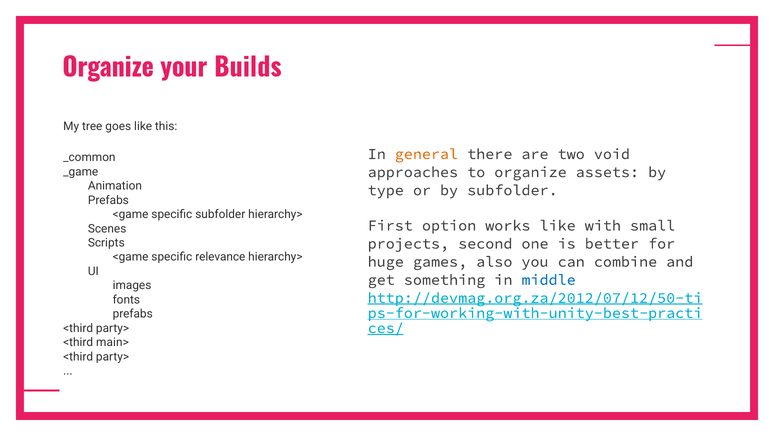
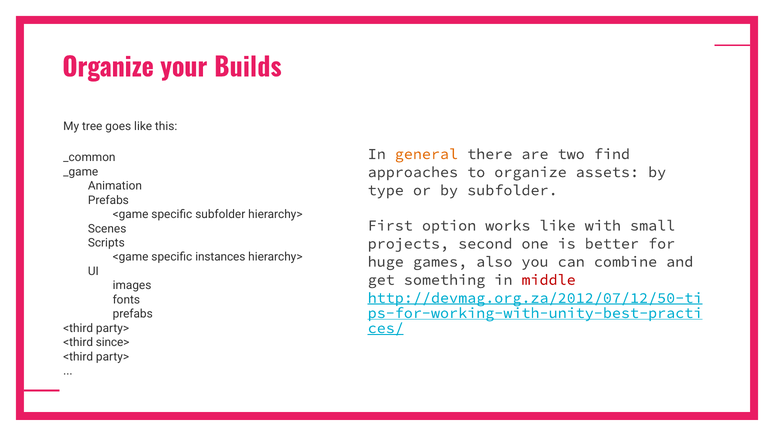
void: void -> find (612, 154)
relevance: relevance -> instances (220, 257)
middle colour: blue -> red (549, 279)
main>: main> -> since> (113, 342)
